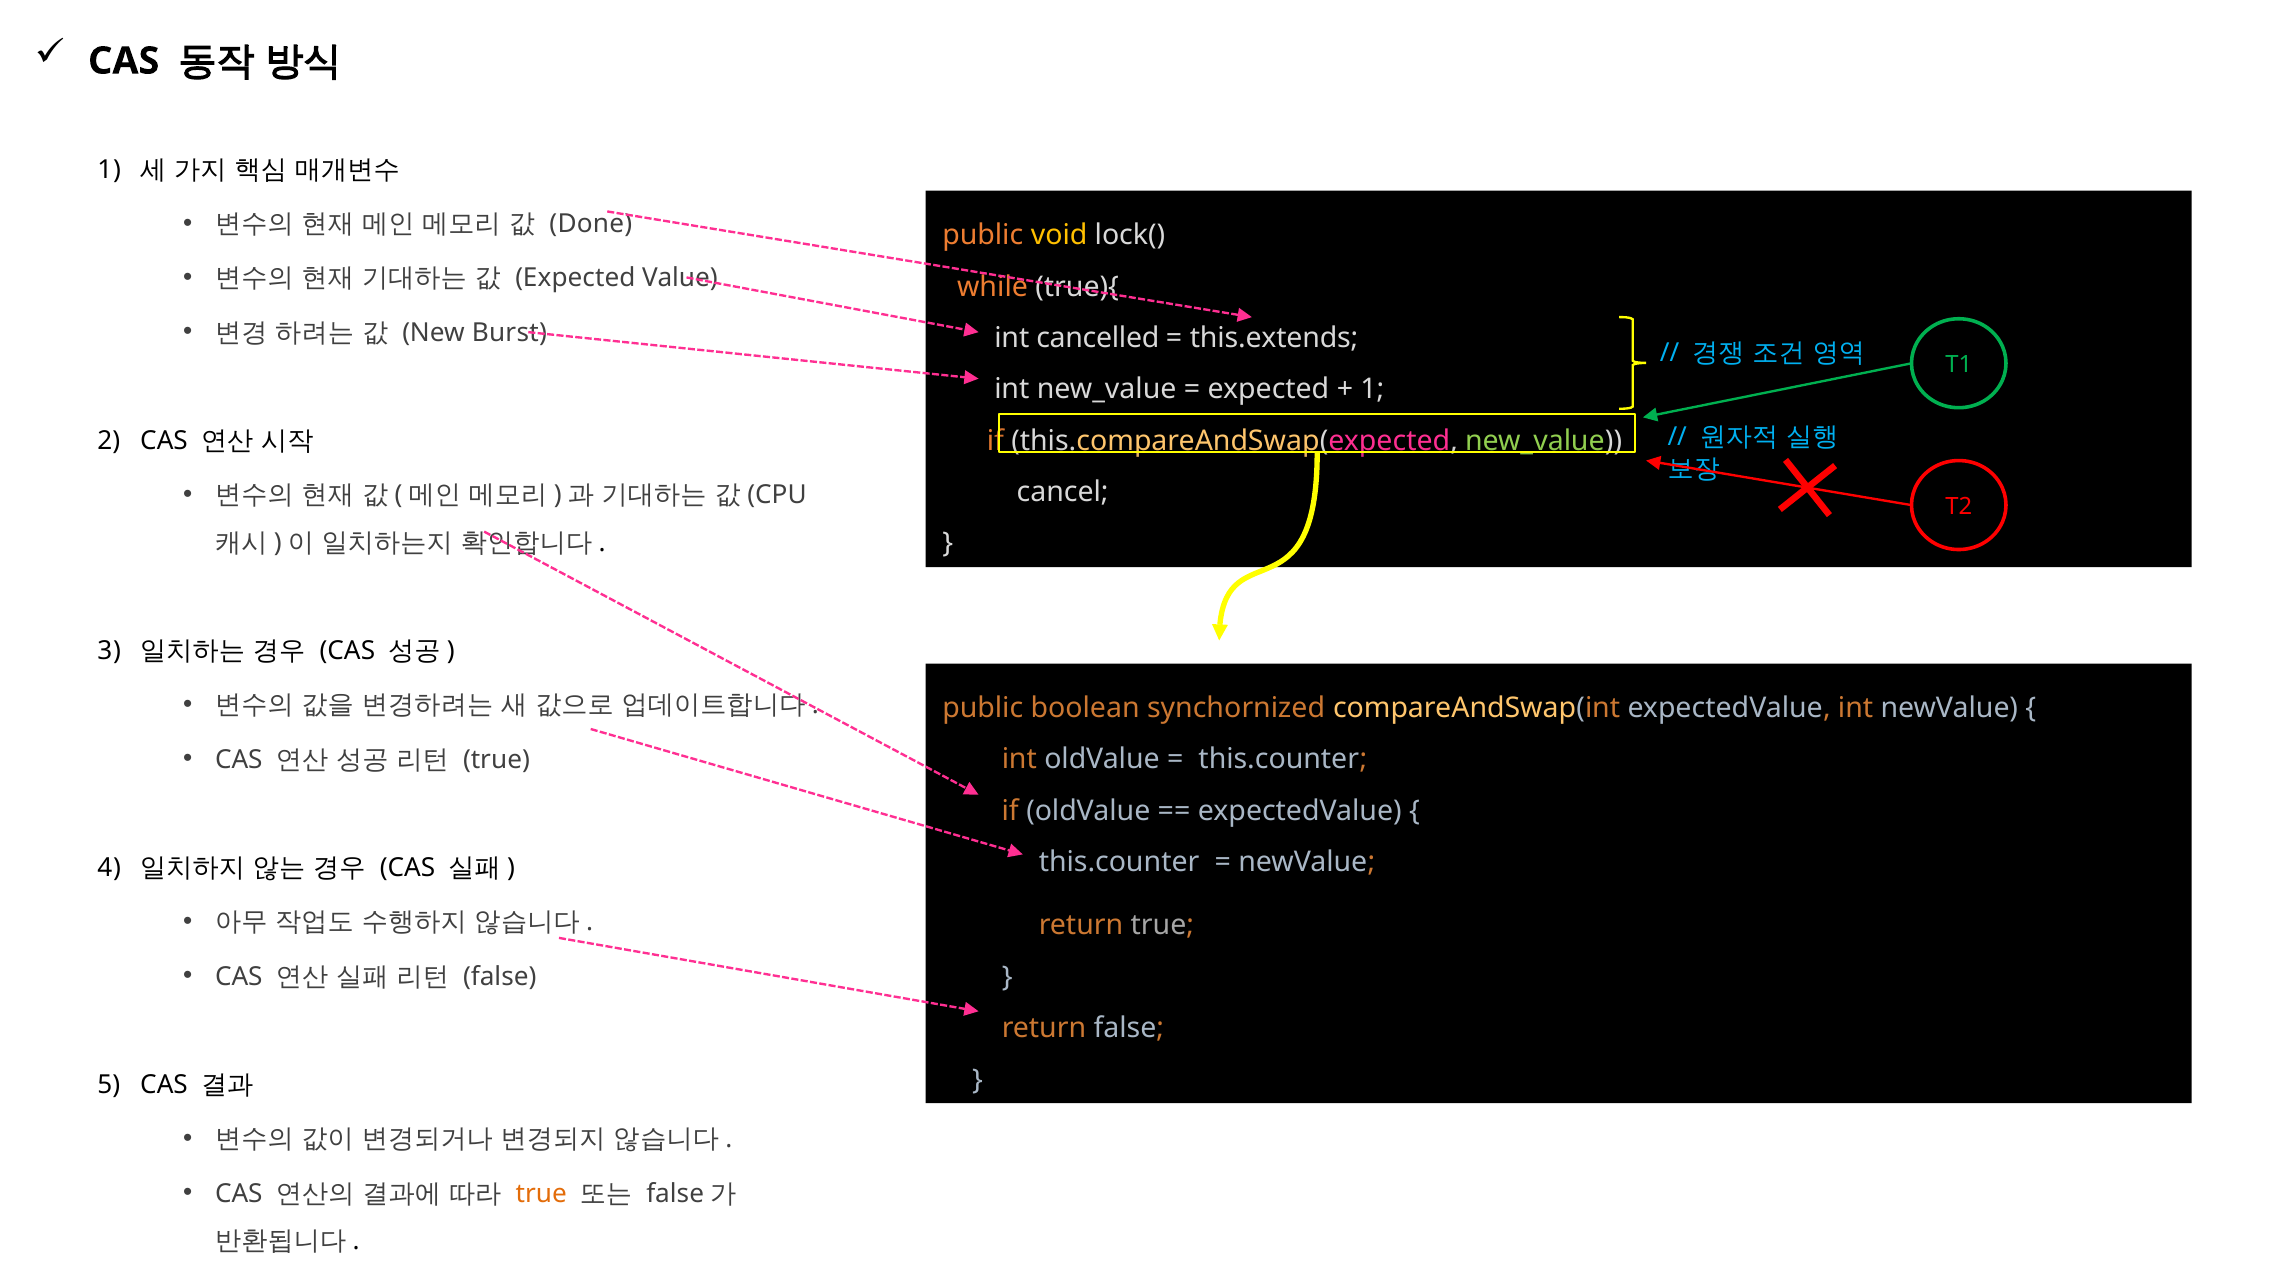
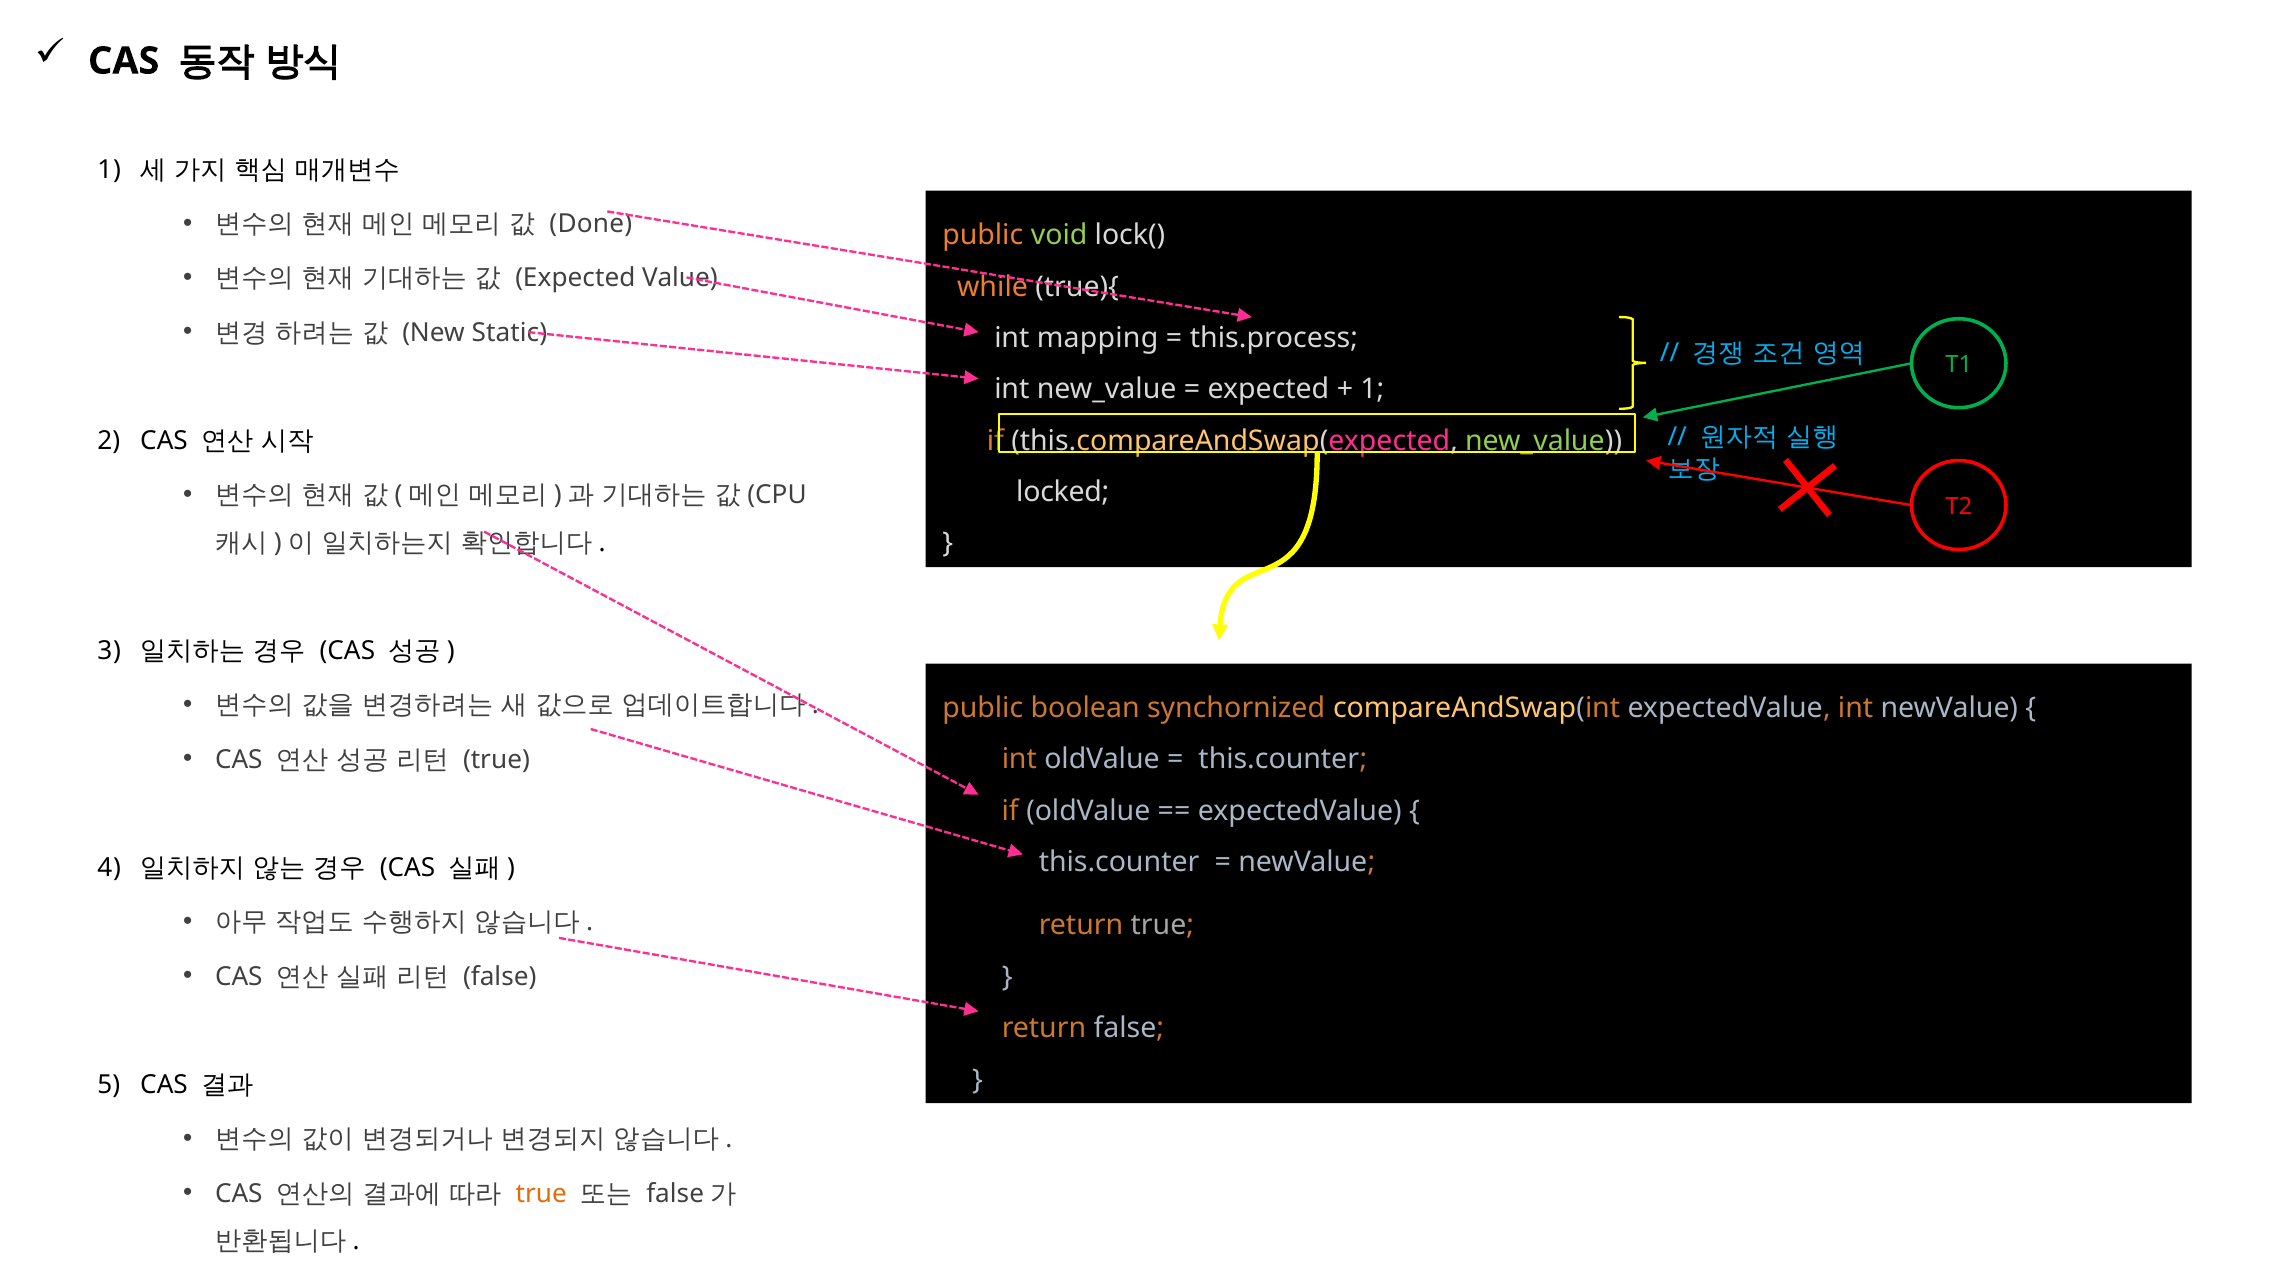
void colour: yellow -> light green (1059, 235)
Burst: Burst -> Static (509, 333)
cancelled: cancelled -> mapping (1098, 338)
this.extends: this.extends -> this.process (1274, 338)
cancel: cancel -> locked (1063, 492)
